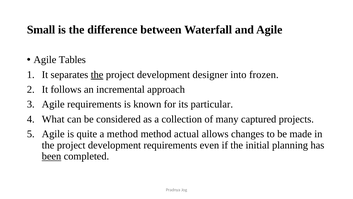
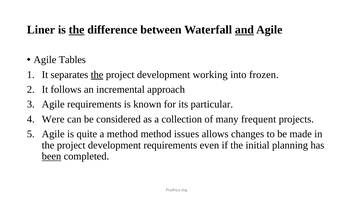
Small: Small -> Liner (41, 30)
the underline: none -> present (77, 30)
and underline: none -> present (244, 30)
designer: designer -> working (210, 74)
What: What -> Were (53, 119)
captured: captured -> frequent (259, 119)
actual: actual -> issues (187, 134)
